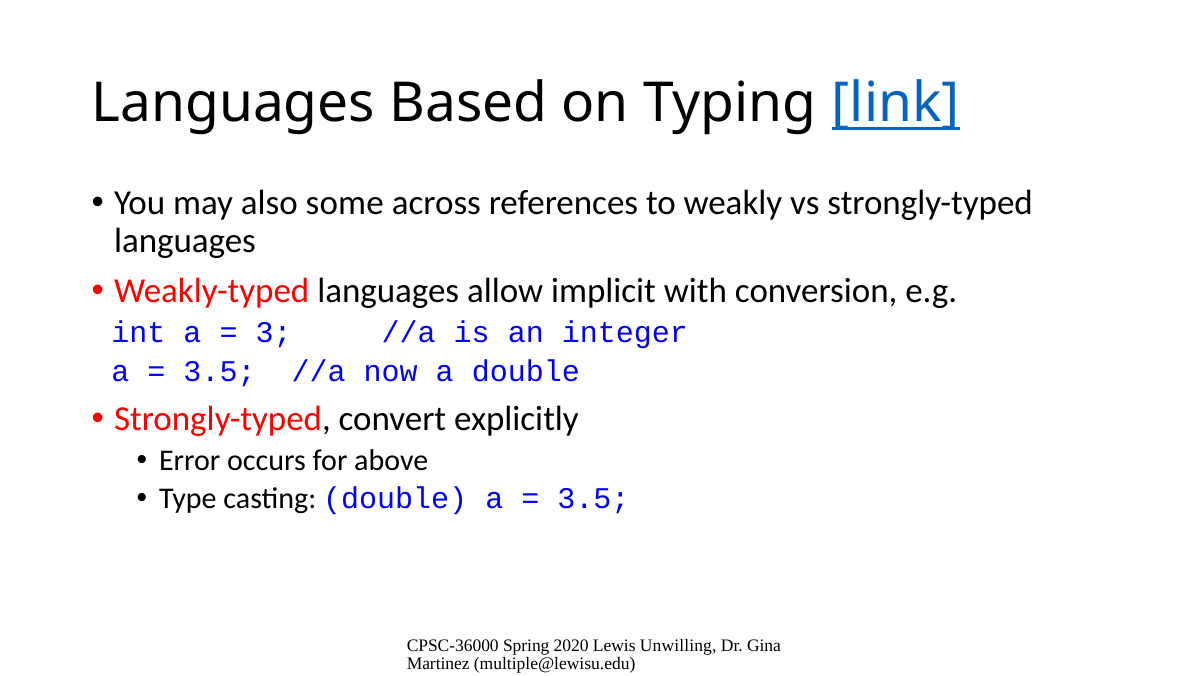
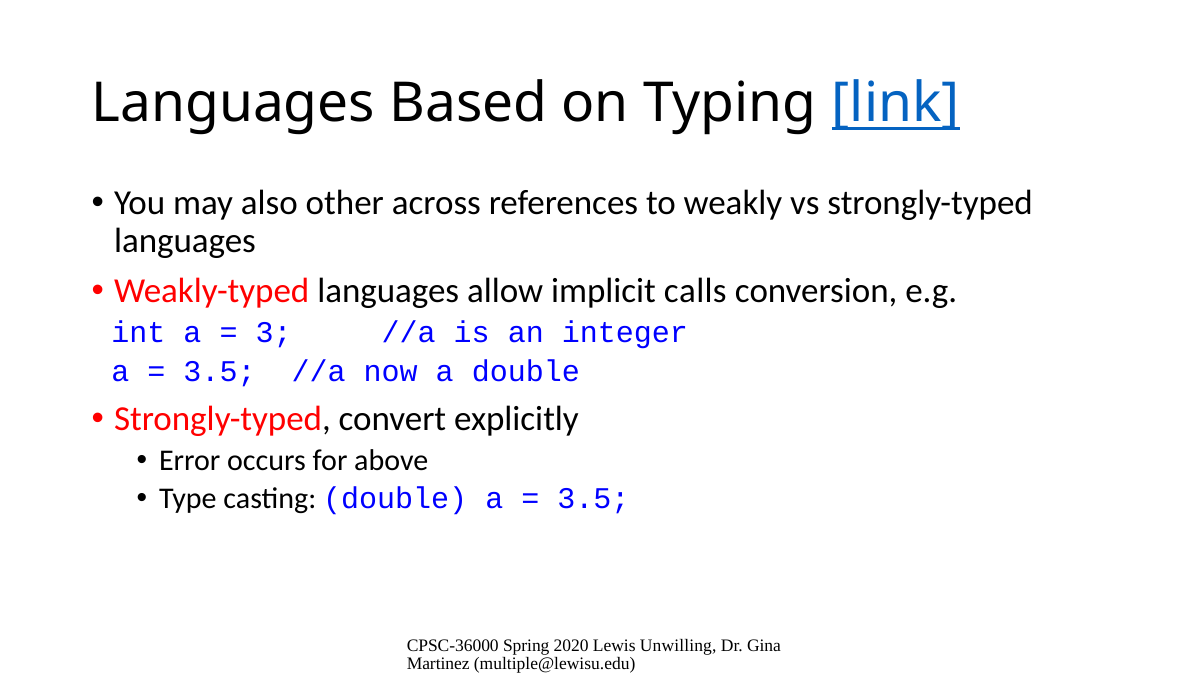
some: some -> other (345, 203)
with: with -> calls (695, 291)
